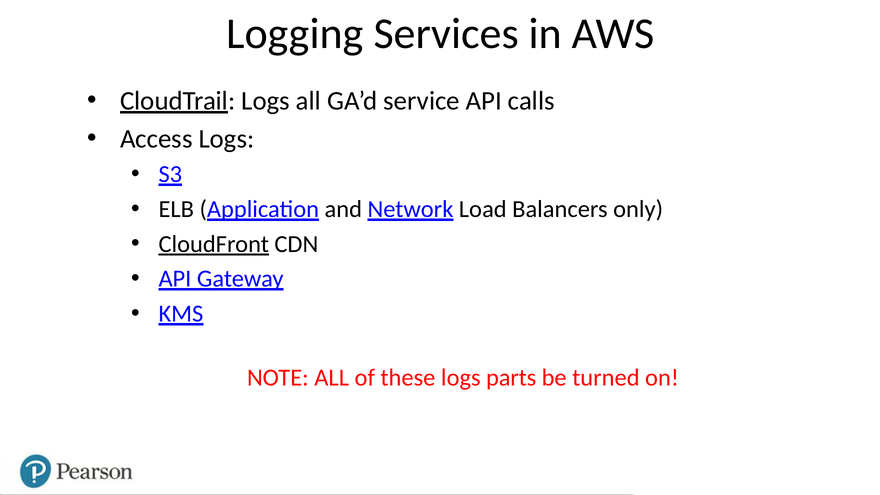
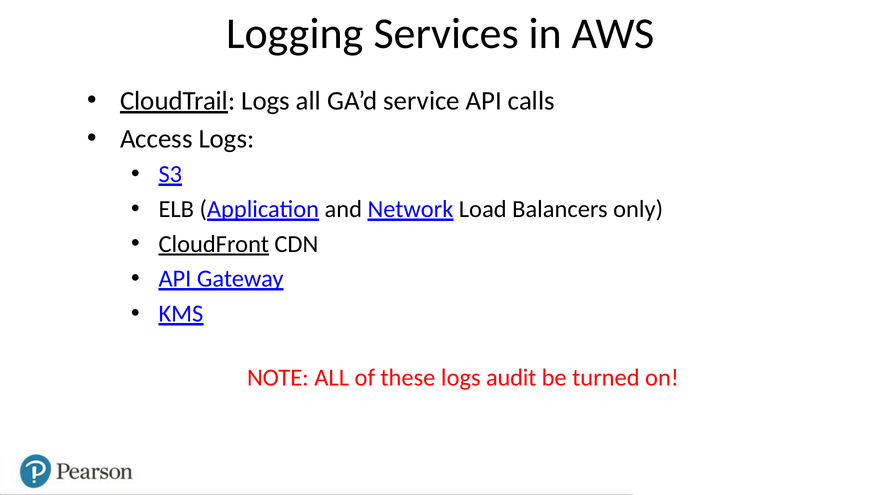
parts: parts -> audit (511, 378)
